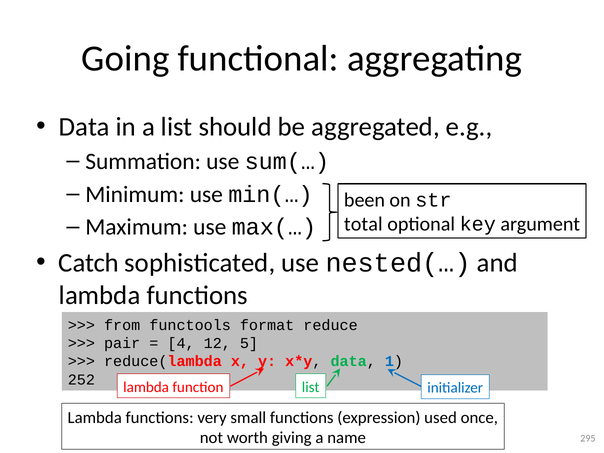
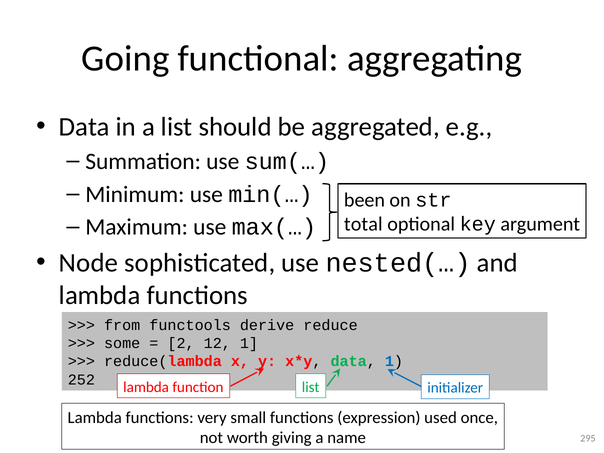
Catch: Catch -> Node (89, 263)
format: format -> derive (267, 325)
pair: pair -> some (122, 343)
4: 4 -> 2 (181, 343)
12 5: 5 -> 1 (249, 343)
